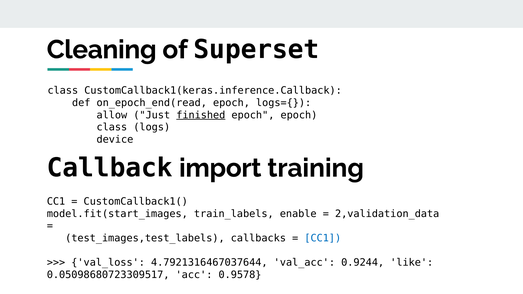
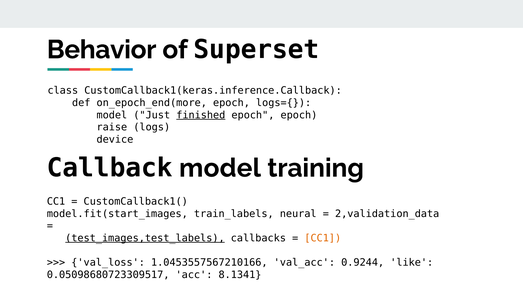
Cleaning: Cleaning -> Behavior (102, 50)
on_epoch_end(read: on_epoch_end(read -> on_epoch_end(more (152, 103)
allow: allow -> model (112, 115)
class: class -> raise (112, 127)
Callback import: import -> model (220, 168)
enable: enable -> neural (298, 214)
test_images,test_labels underline: none -> present (145, 238)
CC1 colour: blue -> orange (323, 238)
4.7921316467037644: 4.7921316467037644 -> 1.0453557567210166 (209, 263)
0.9578: 0.9578 -> 8.1341 (240, 275)
